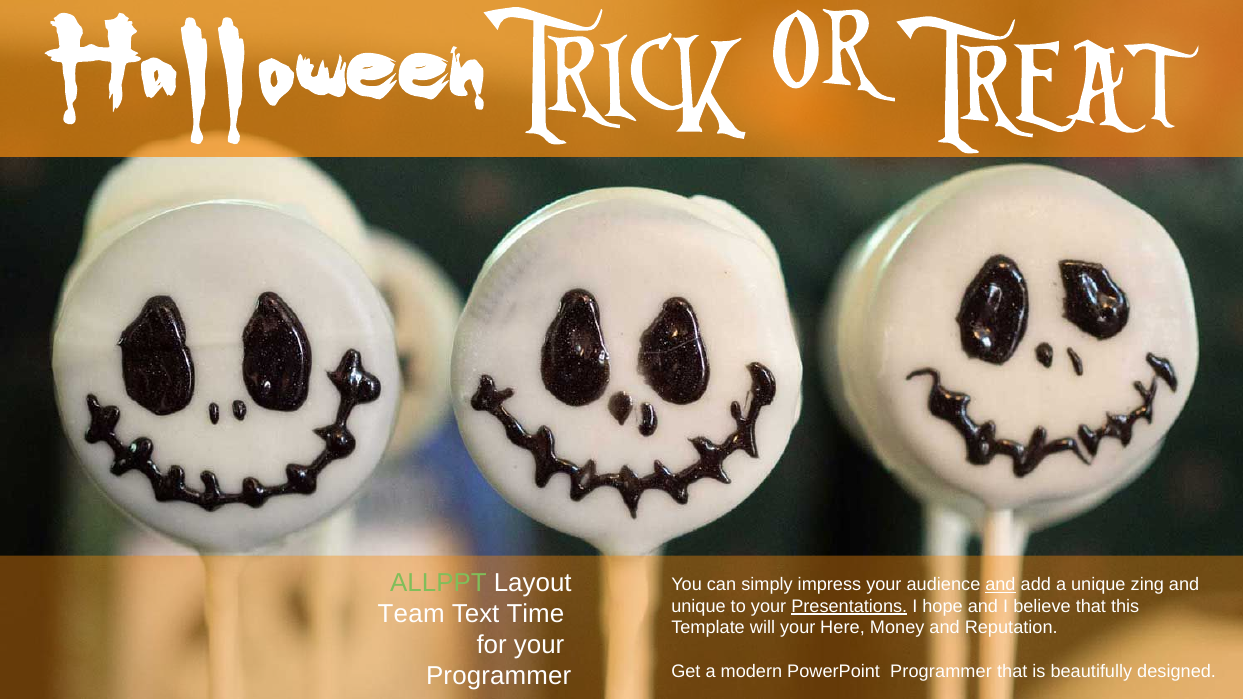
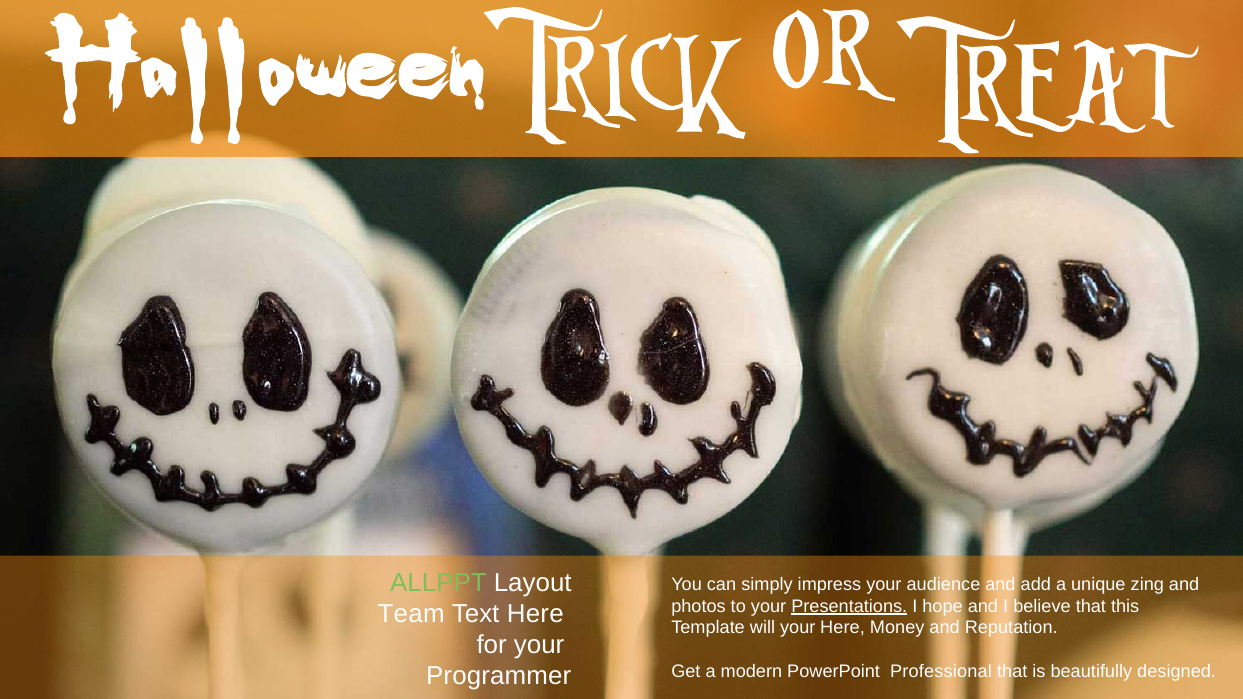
and underline: present -> none (1000, 585)
unique: unique -> photos (699, 606)
Text Time: Time -> Here (535, 614)
PowerPoint Programmer: Programmer -> Professional (941, 672)
